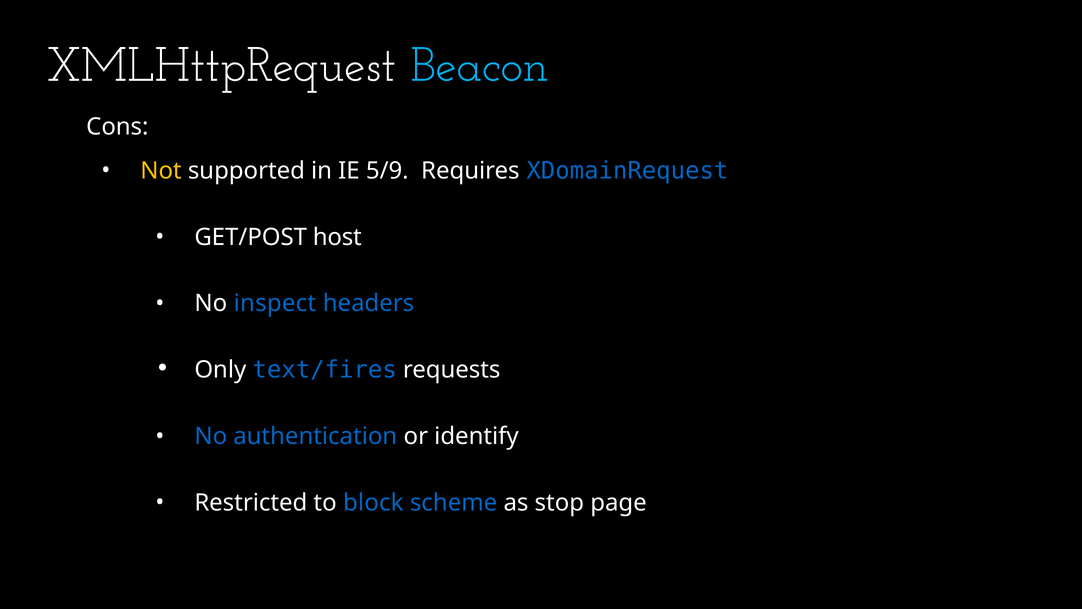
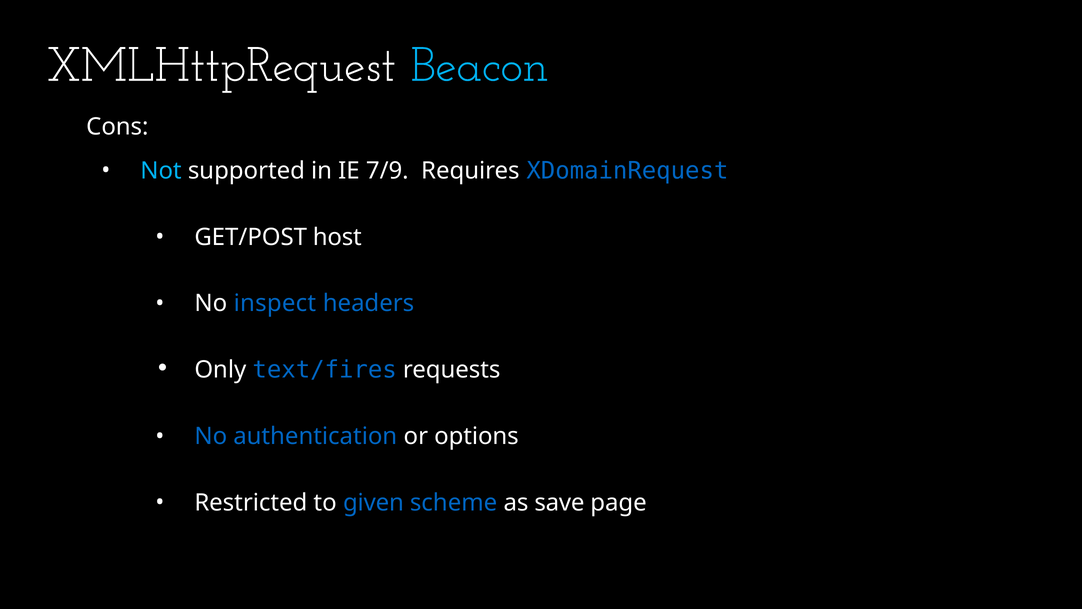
Not colour: yellow -> light blue (161, 171)
5/9: 5/9 -> 7/9 (387, 171)
identify: identify -> options (476, 436)
block: block -> given (373, 503)
stop: stop -> save (559, 503)
